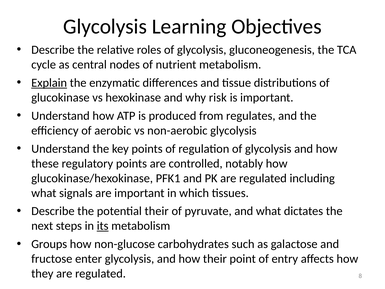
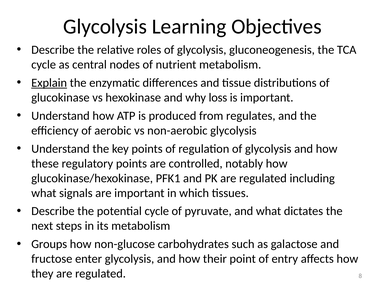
risk: risk -> loss (218, 97)
potential their: their -> cycle (157, 211)
its underline: present -> none (103, 226)
